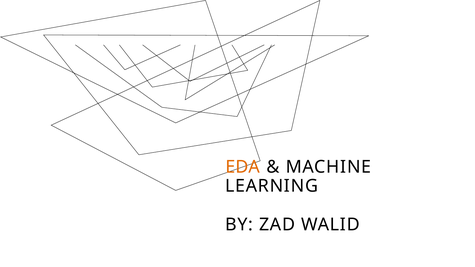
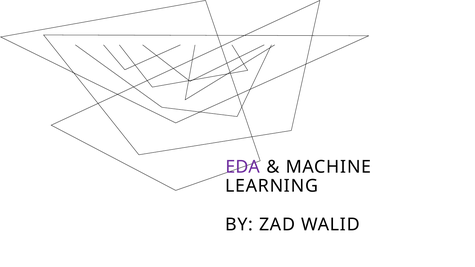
EDA colour: orange -> purple (243, 167)
